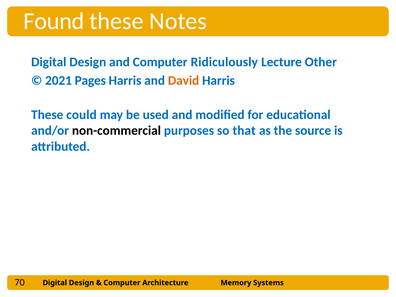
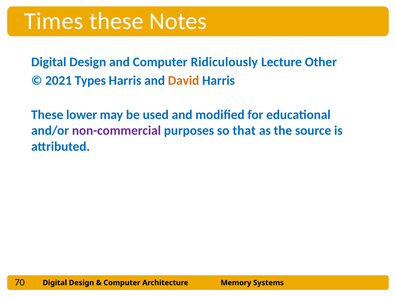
Found: Found -> Times (54, 21)
Pages: Pages -> Types (90, 80)
could: could -> lower (82, 115)
non-commercial colour: black -> purple (116, 131)
